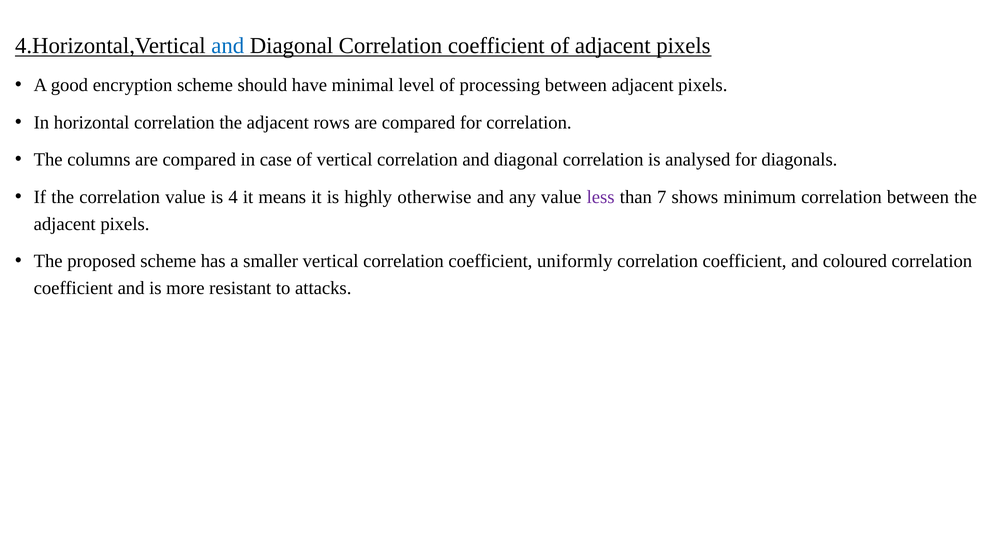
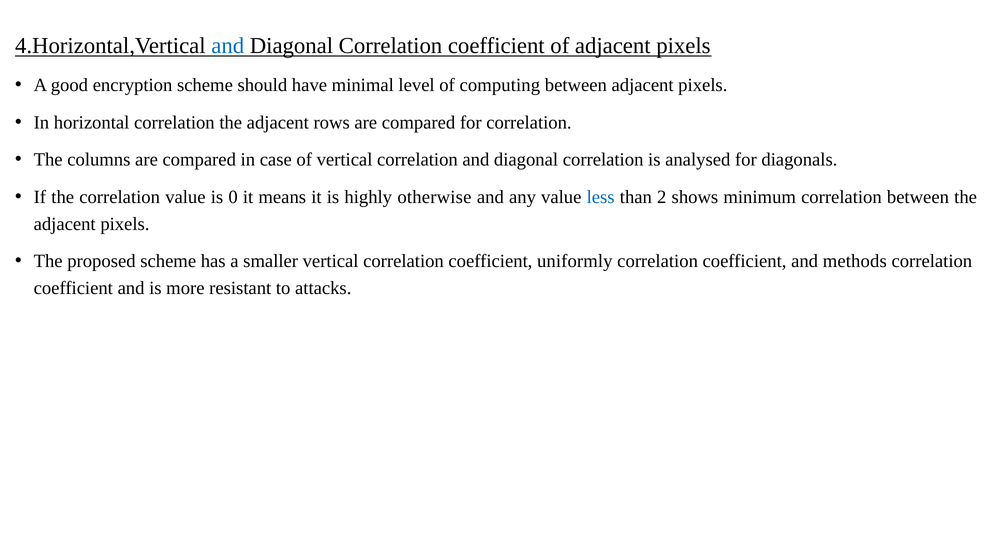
processing: processing -> computing (500, 85)
4: 4 -> 0 (233, 197)
less colour: purple -> blue (601, 197)
7: 7 -> 2 (662, 197)
coloured: coloured -> methods (855, 261)
